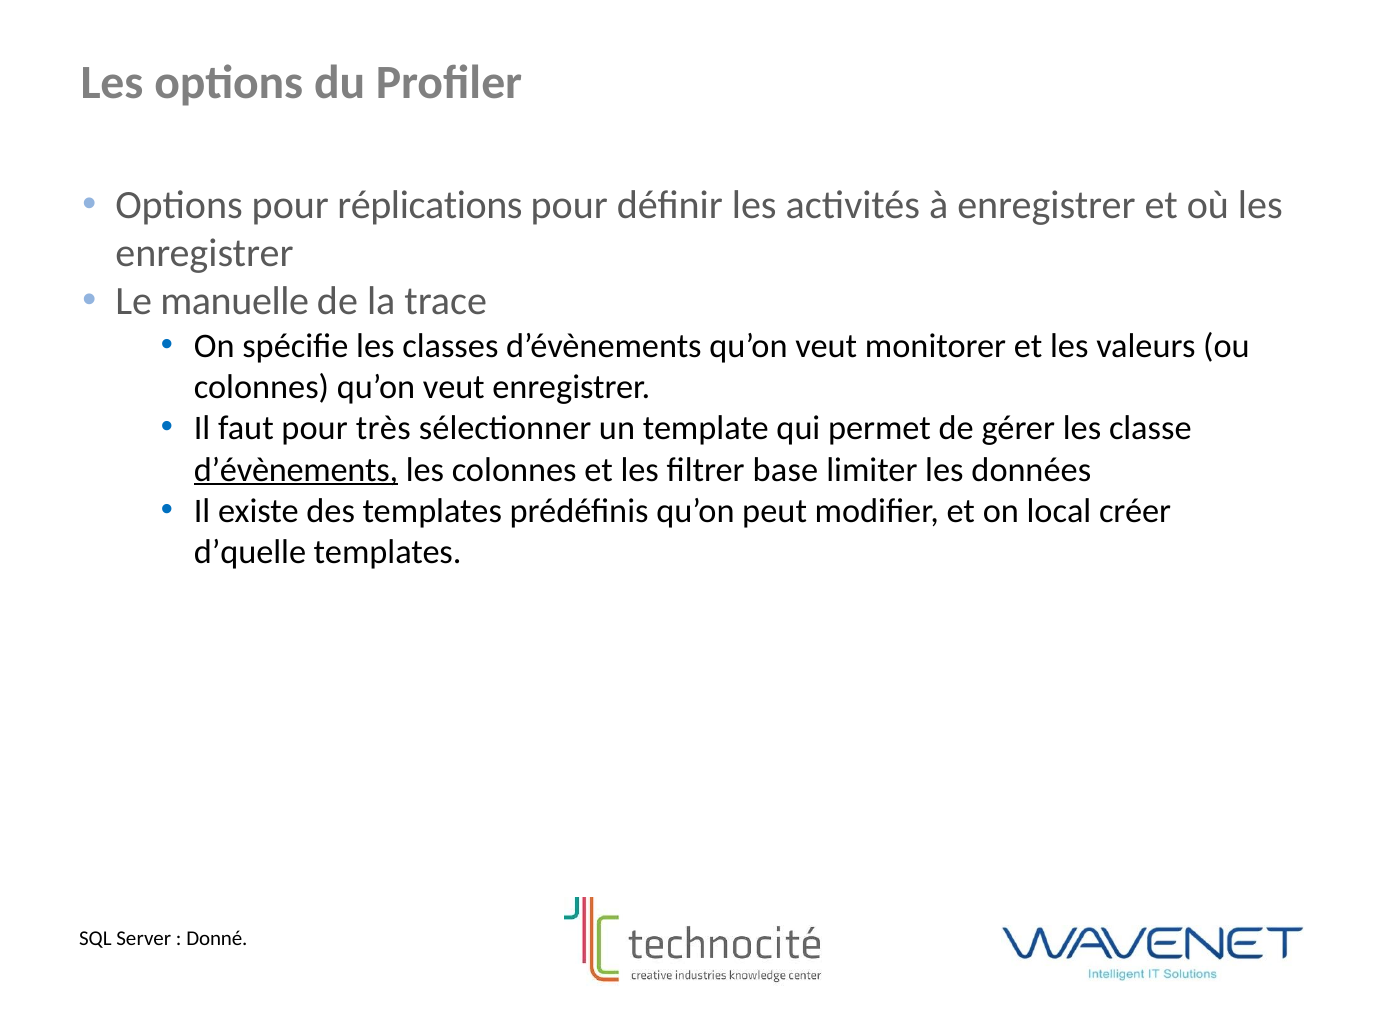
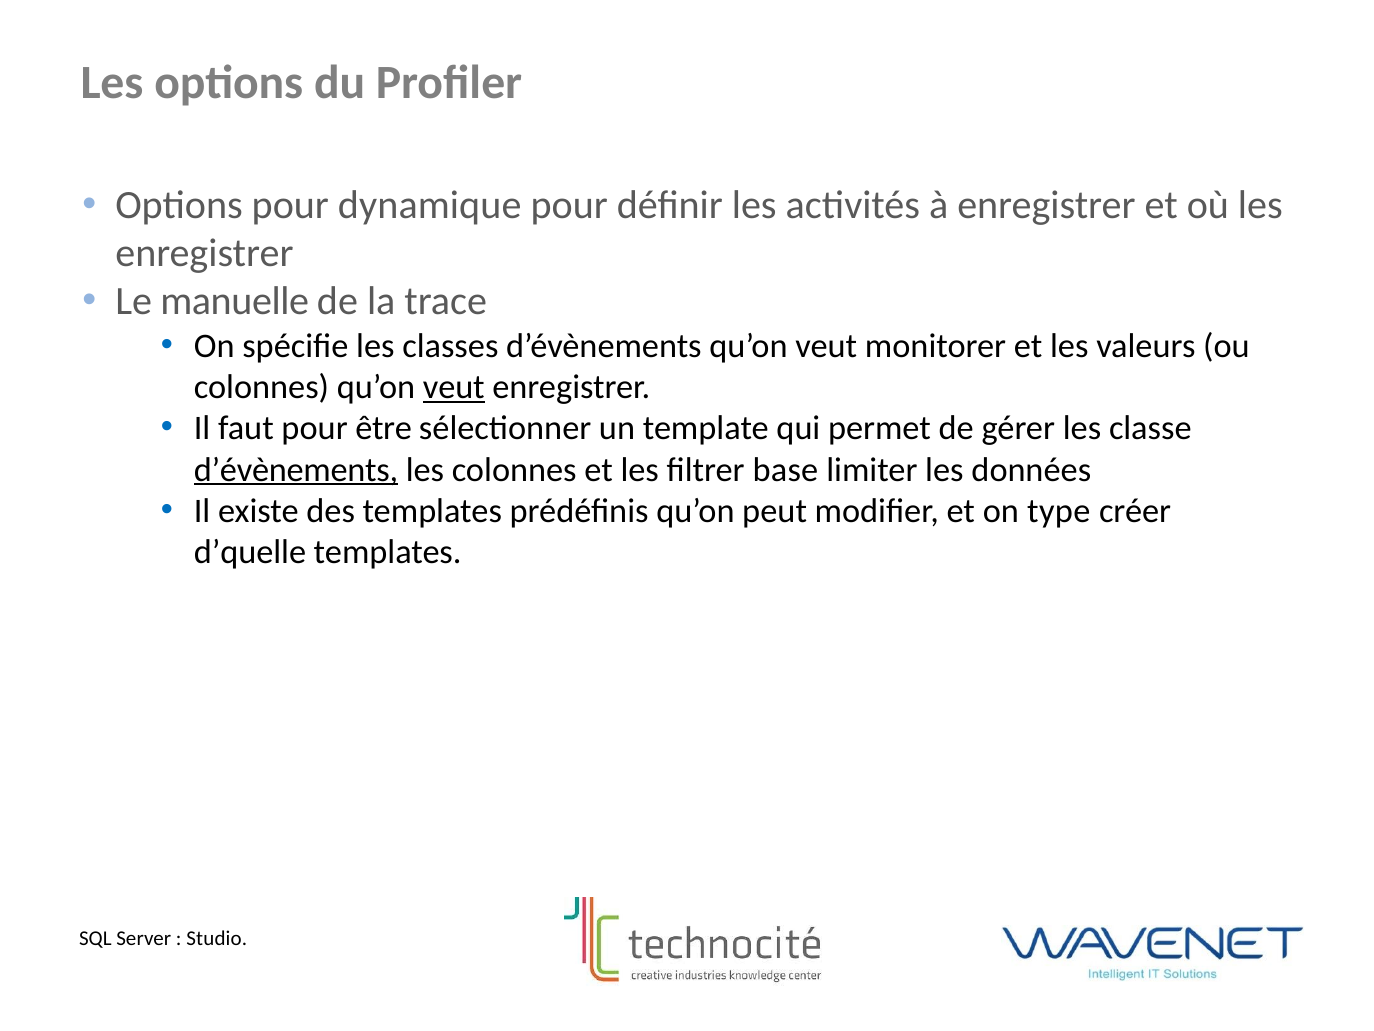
réplications: réplications -> dynamique (430, 205)
veut underline: none -> present (454, 387)
très: très -> être (384, 428)
local: local -> type (1059, 511)
Donné: Donné -> Studio (217, 938)
